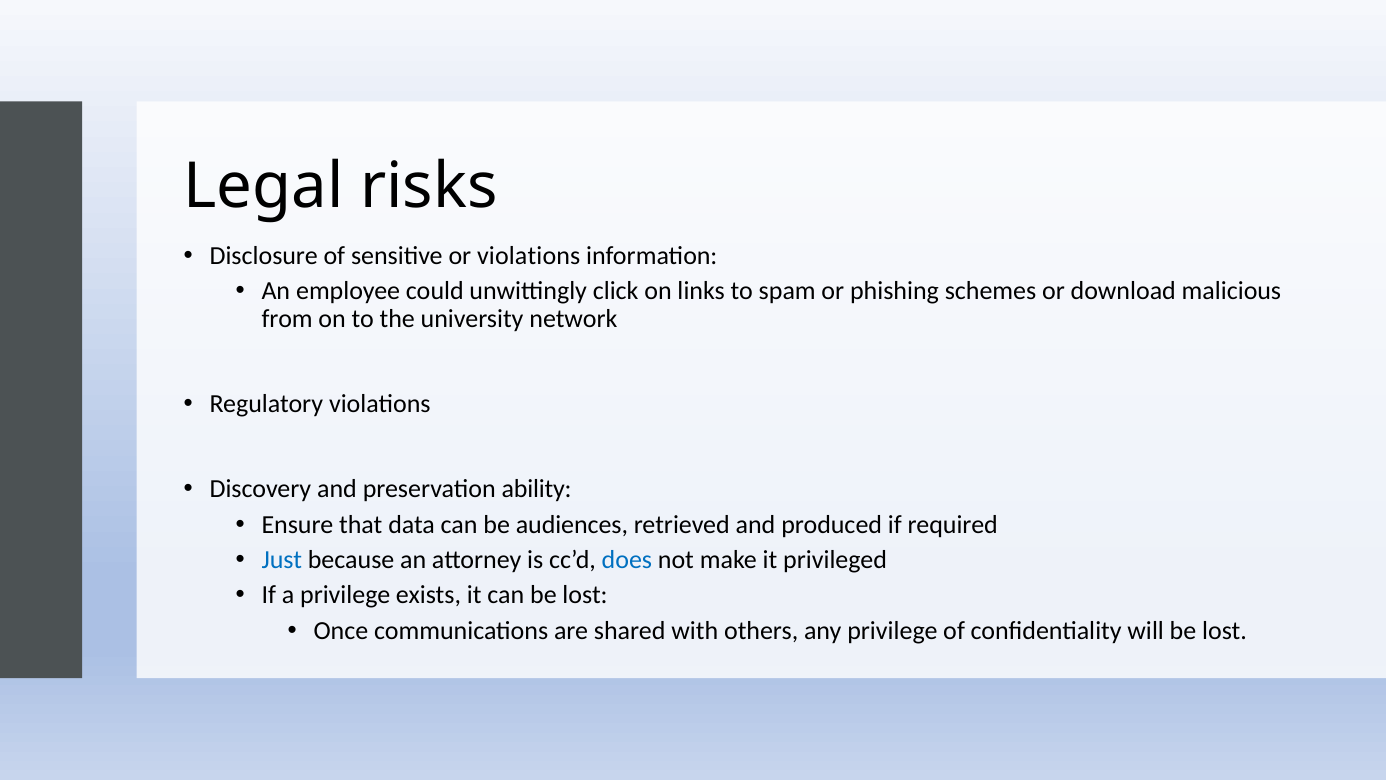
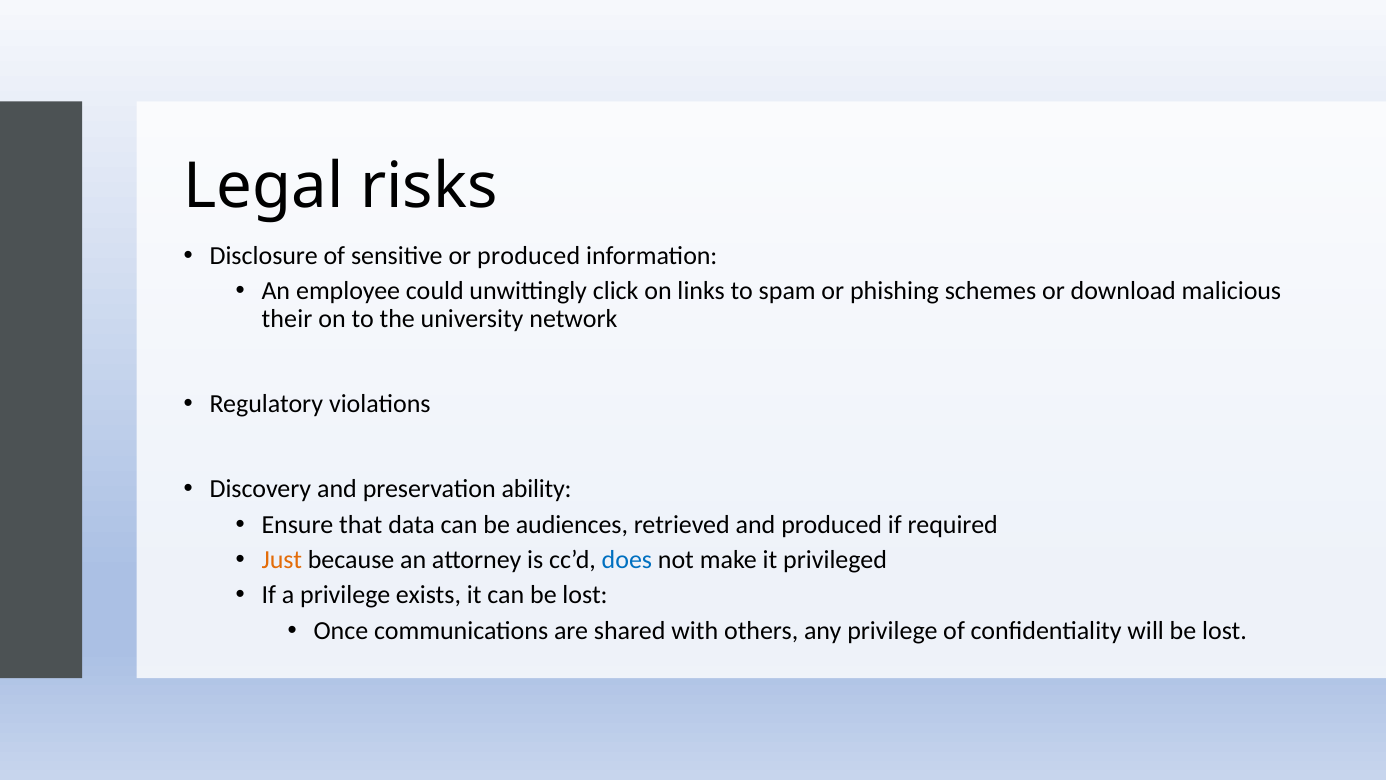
or violations: violations -> produced (529, 256)
from: from -> their (287, 319)
Just colour: blue -> orange (282, 560)
